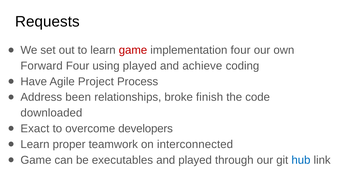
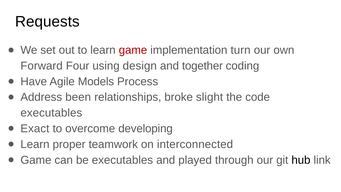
implementation four: four -> turn (241, 50)
using played: played -> design (140, 66)
achieve: achieve -> together (202, 66)
Project: Project -> Models (96, 81)
finish: finish -> slight (210, 97)
downloaded: downloaded -> executables (51, 113)
developers: developers -> developing (146, 128)
hub colour: blue -> black (301, 160)
